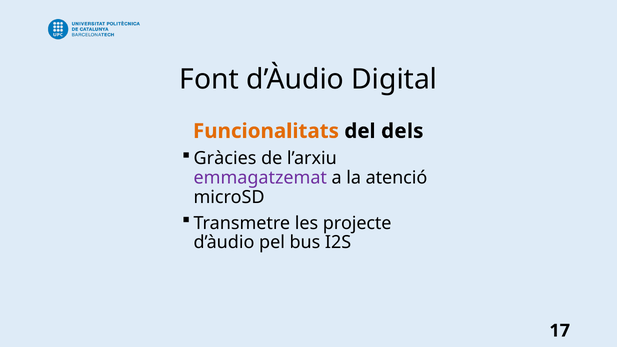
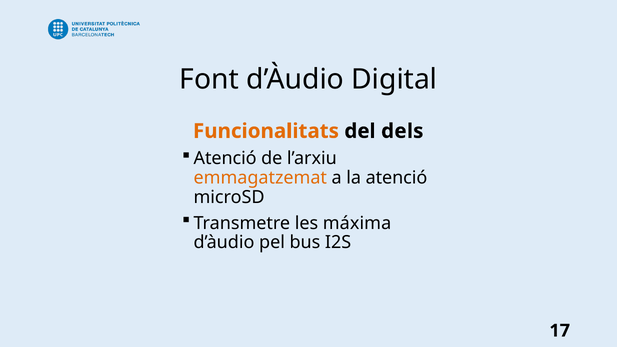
Gràcies: Gràcies -> Atenció (225, 158)
emmagatzemat colour: purple -> orange (260, 178)
projecte: projecte -> máxima (357, 223)
